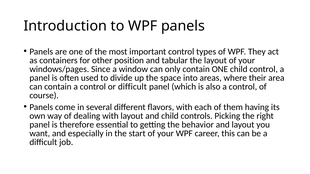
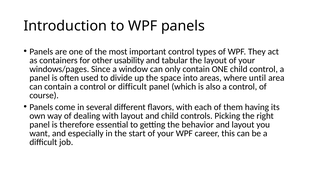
position: position -> usability (129, 60)
their: their -> until (257, 78)
